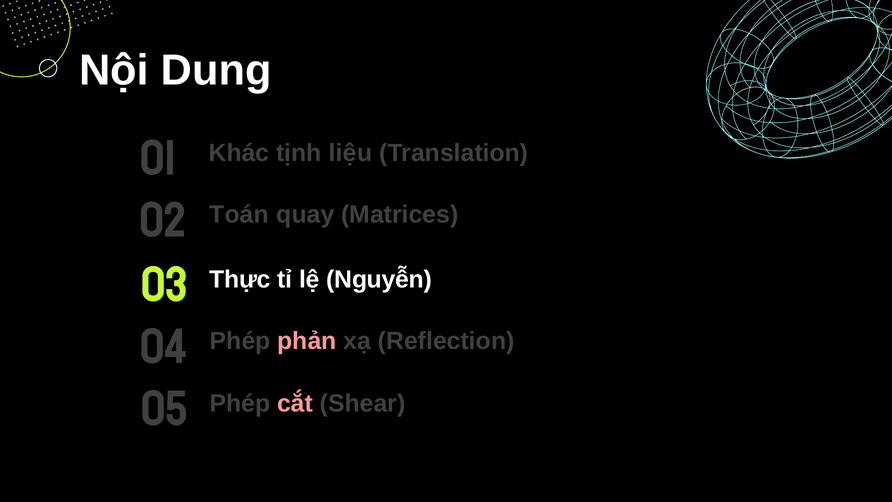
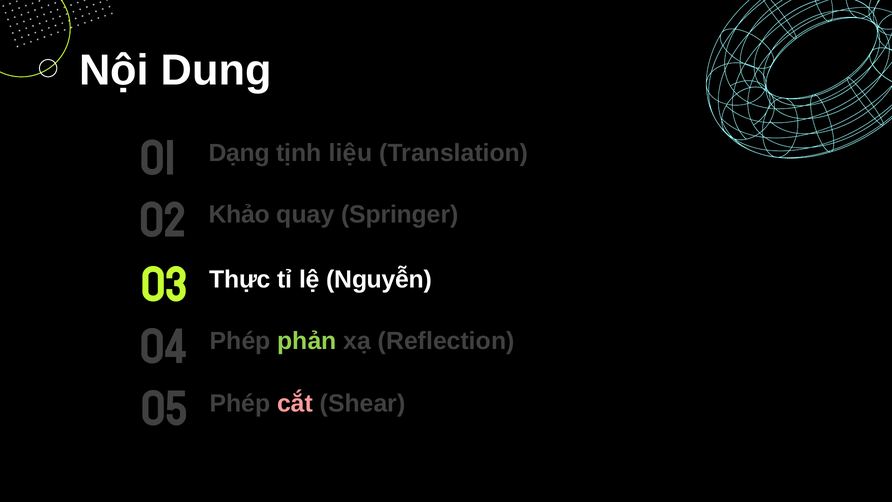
Khác: Khác -> Dạng (239, 153)
Toán: Toán -> Khảo (239, 215)
Matrices: Matrices -> Springer (400, 215)
phản colour: pink -> light green (307, 341)
